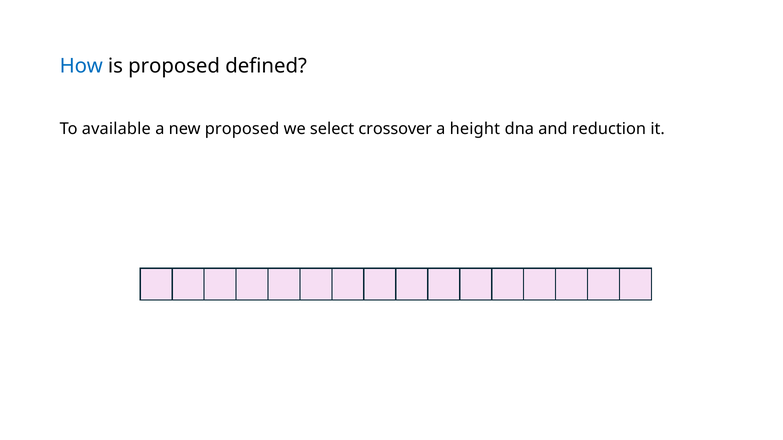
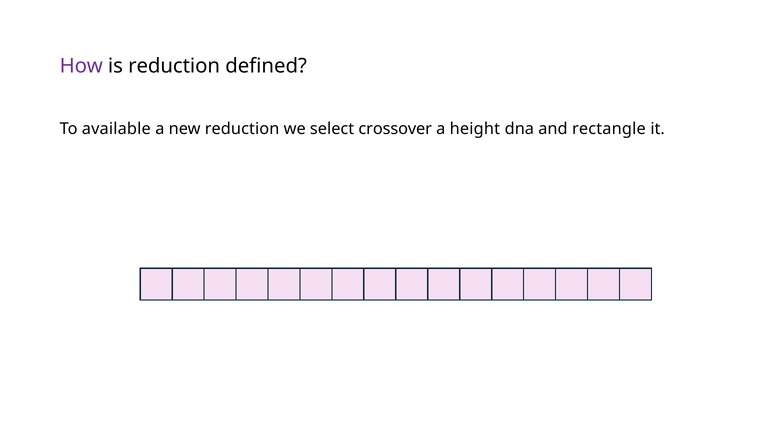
How colour: blue -> purple (81, 66)
is proposed: proposed -> reduction (174, 66)
new proposed: proposed -> reduction (242, 129)
reduction: reduction -> rectangle (609, 129)
